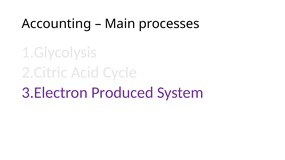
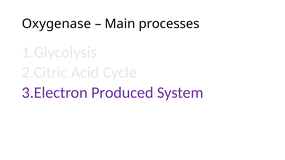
Accounting: Accounting -> Oxygenase (56, 24)
